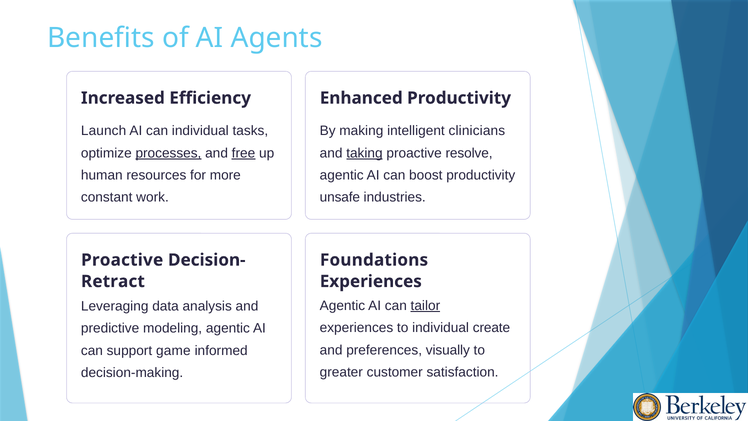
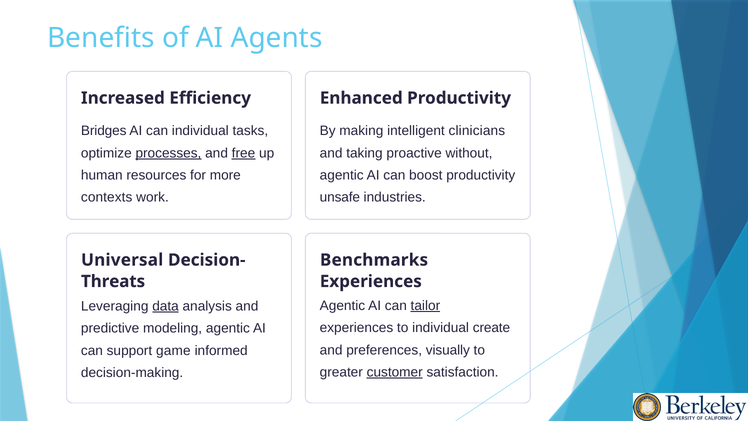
Launch: Launch -> Bridges (104, 131)
taking underline: present -> none (364, 153)
resolve: resolve -> without (469, 153)
constant: constant -> contexts (107, 197)
Proactive: Proactive -> Universal (122, 260)
Foundations: Foundations -> Benchmarks (374, 260)
Retract: Retract -> Threats (113, 281)
data underline: none -> present (165, 306)
customer underline: none -> present (395, 372)
